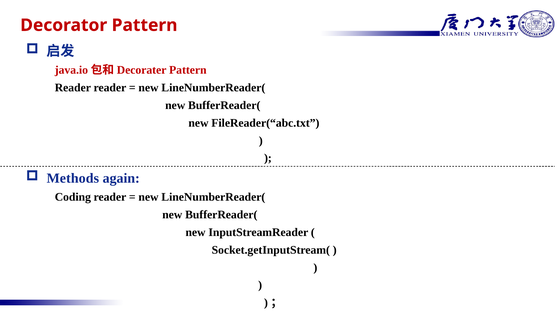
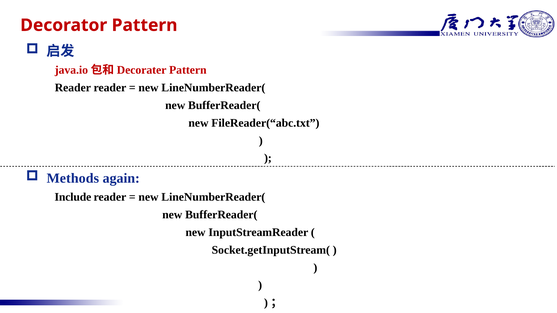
Coding: Coding -> Include (73, 197)
